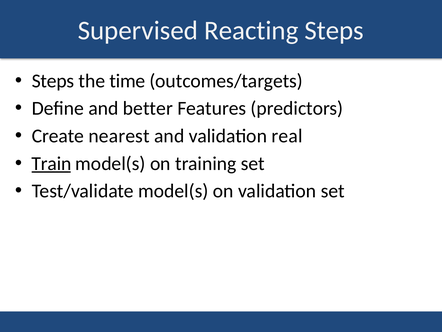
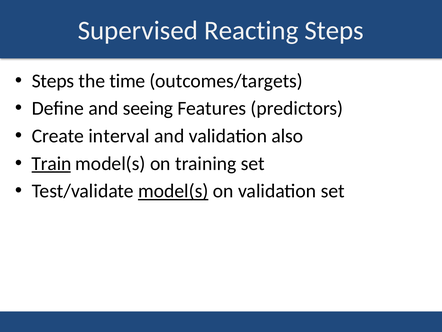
better: better -> seeing (148, 108)
nearest: nearest -> interval (119, 136)
real: real -> also (287, 136)
model(s underline: none -> present (173, 191)
